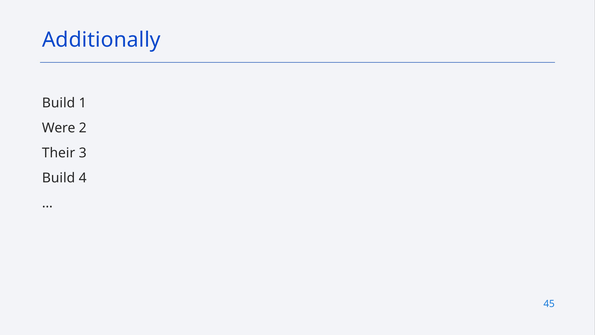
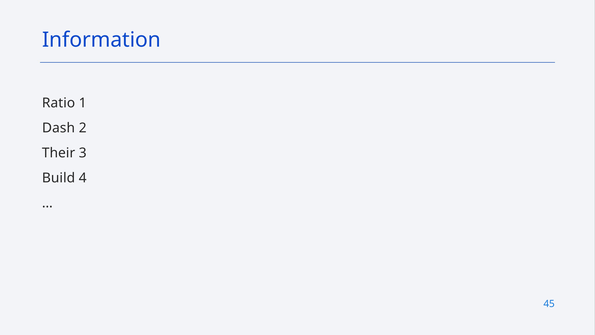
Additionally: Additionally -> Information (101, 40)
Build: Build -> Ratio (59, 103)
Were: Were -> Dash (59, 128)
